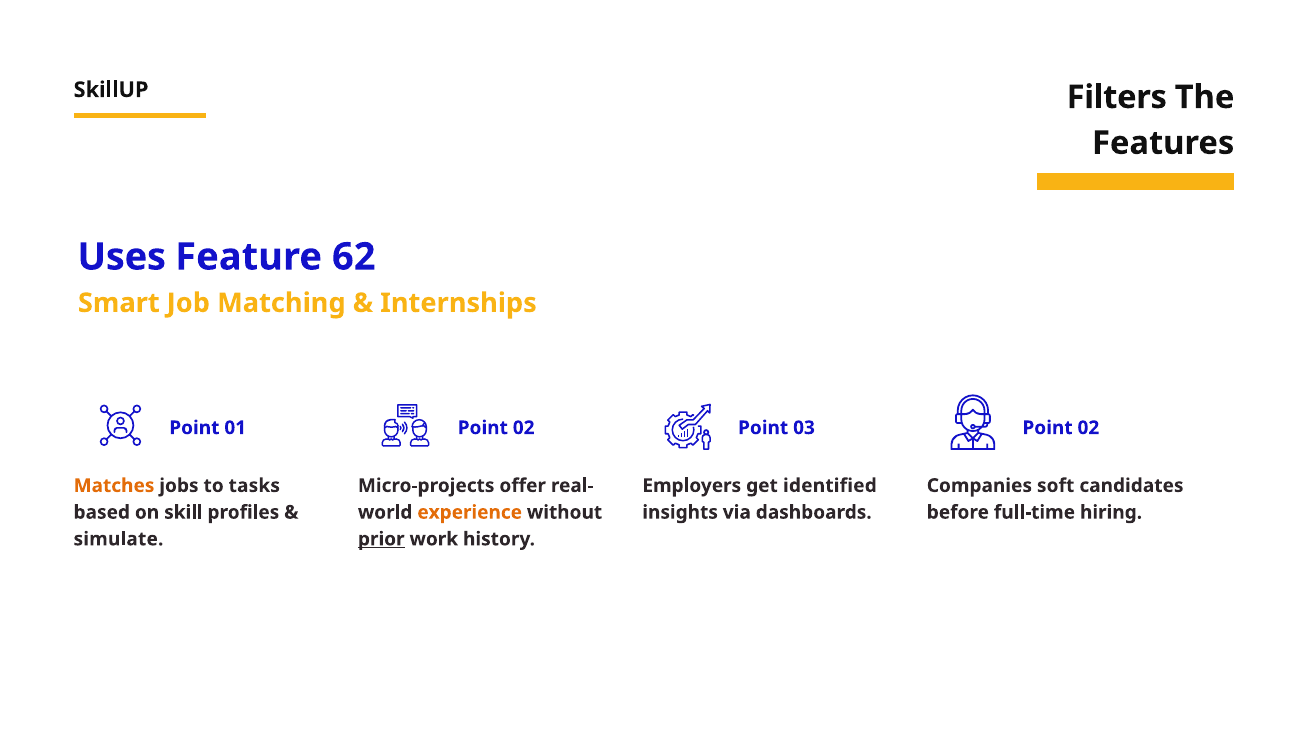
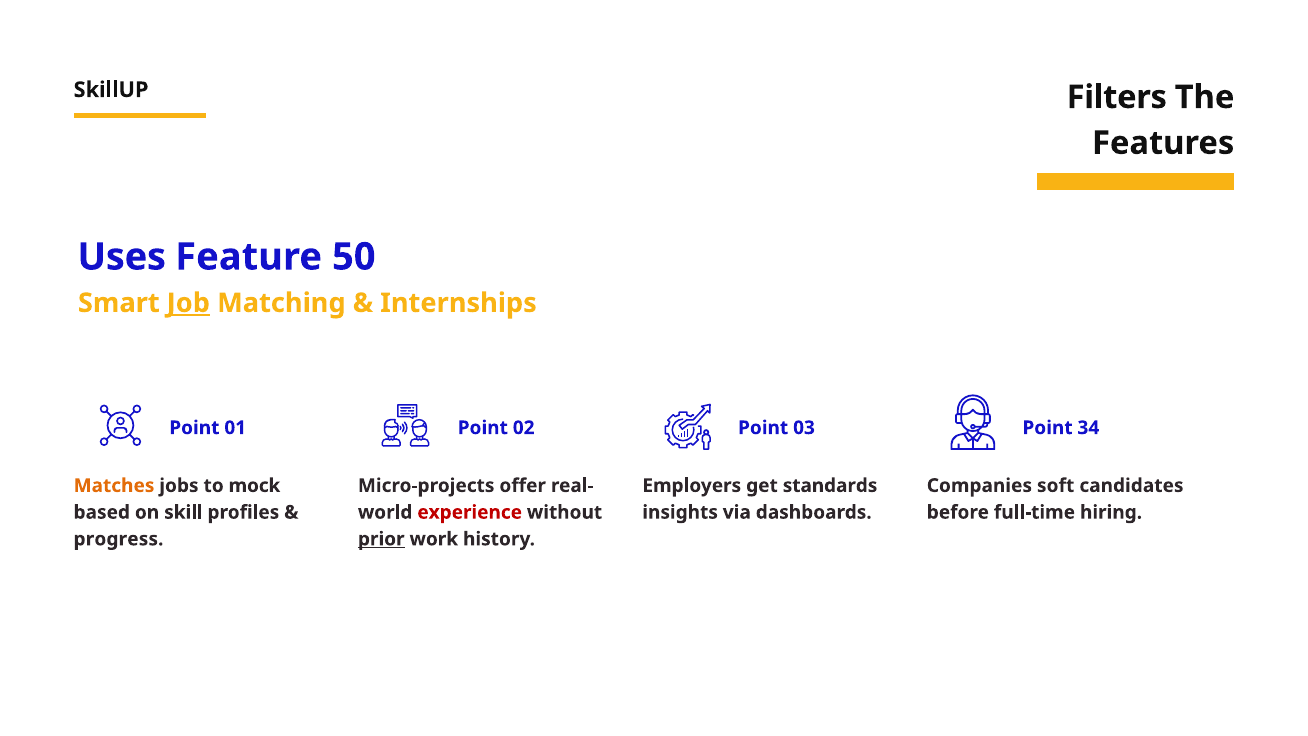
62: 62 -> 50 (354, 257)
Job underline: none -> present (188, 303)
03 Point 02: 02 -> 34 (1088, 428)
tasks: tasks -> mock (254, 485)
identified: identified -> standards (830, 485)
experience colour: orange -> red (470, 512)
simulate: simulate -> progress (119, 539)
